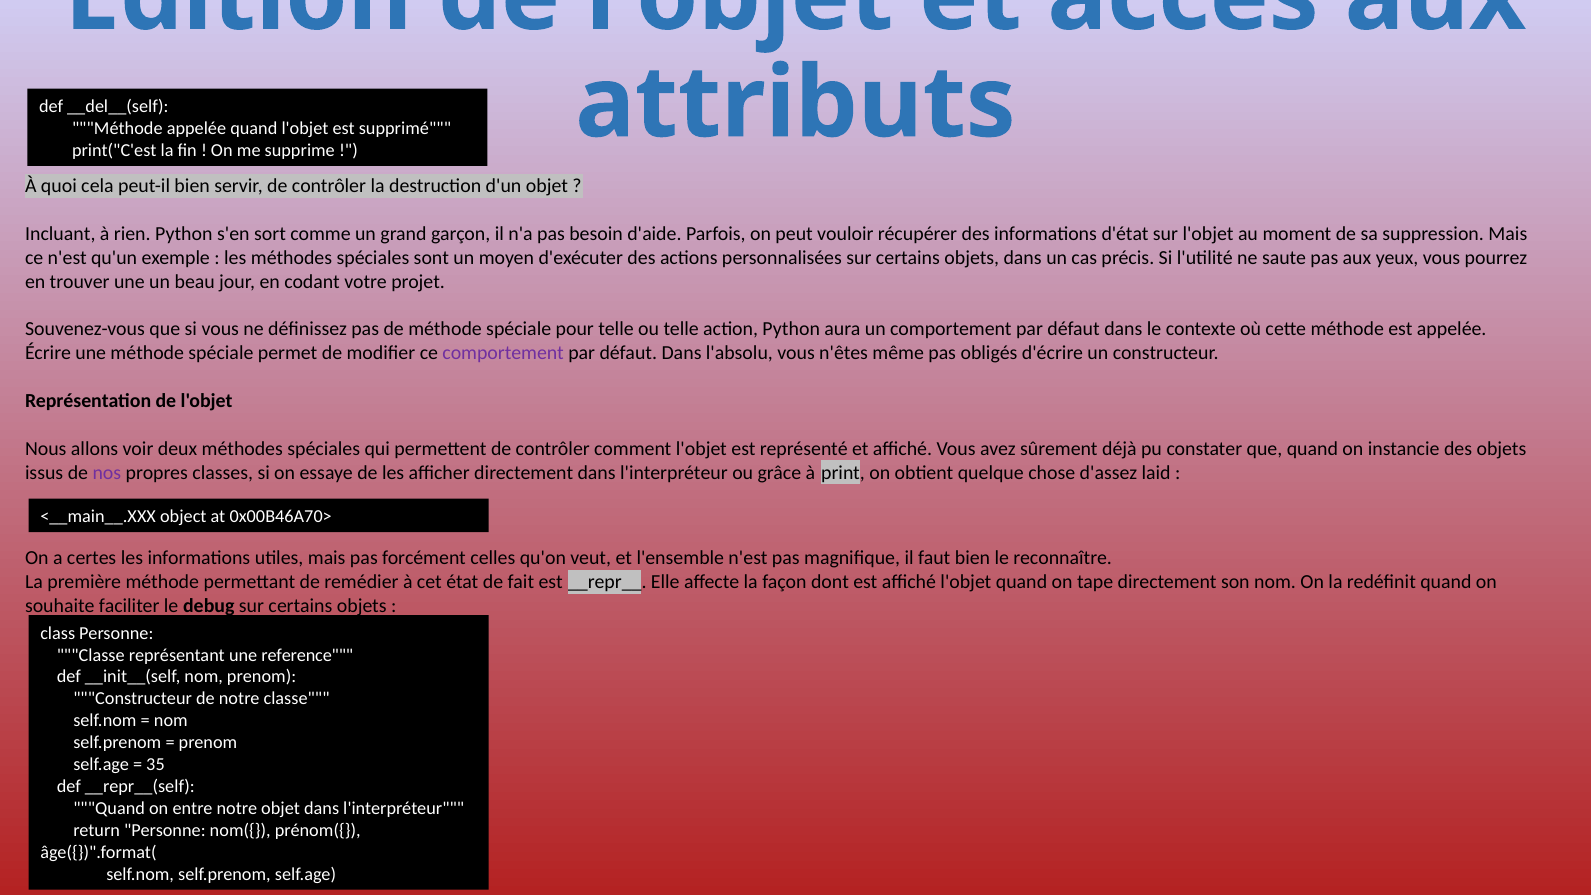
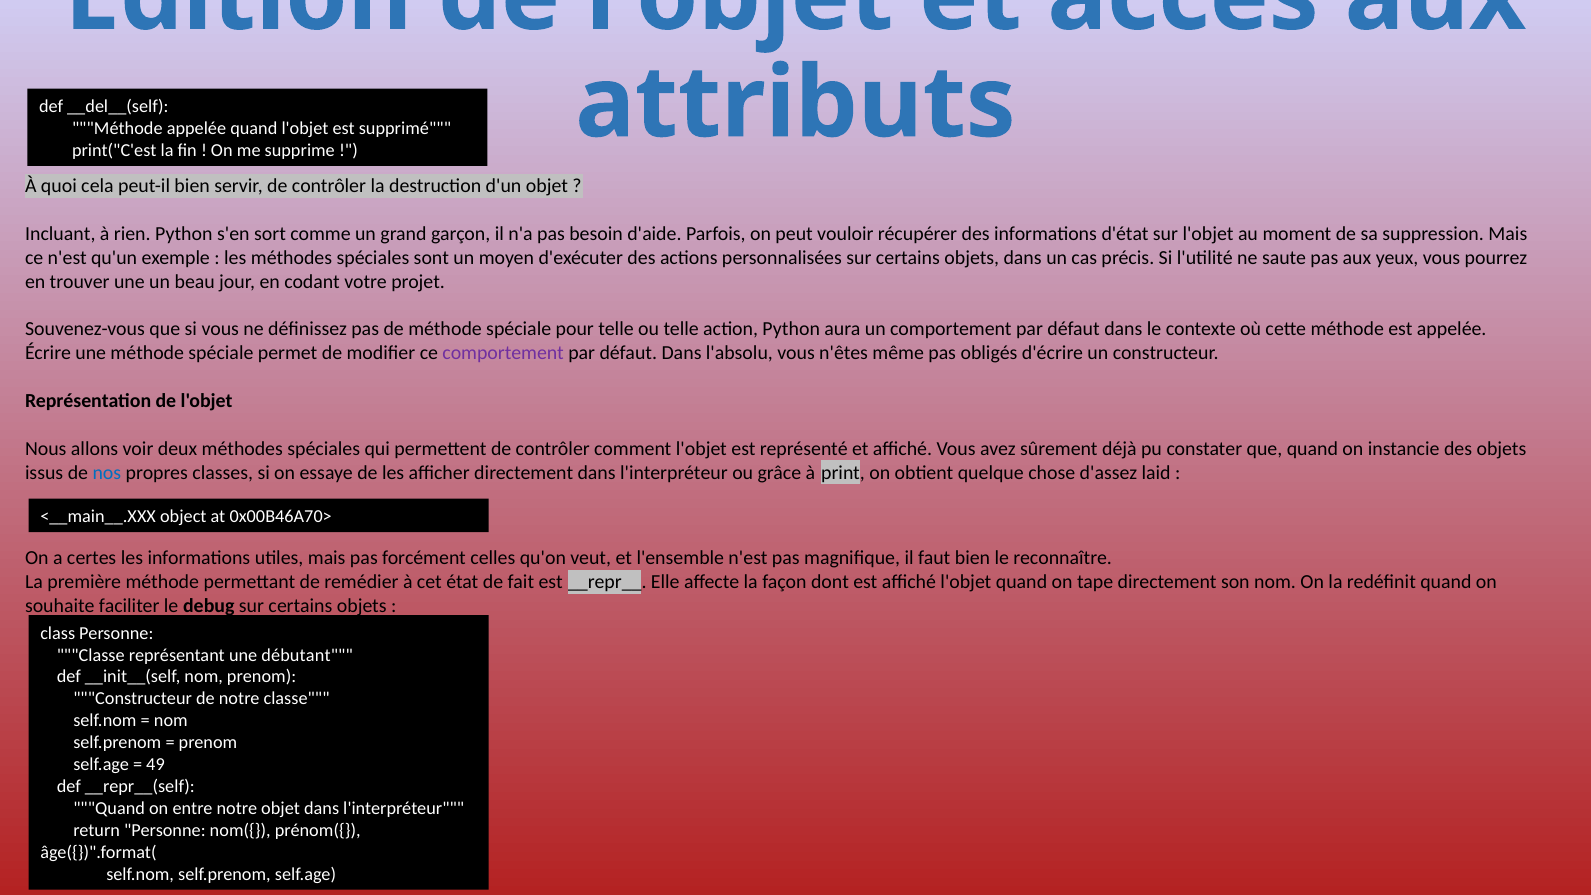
nos colour: purple -> blue (107, 472)
reference: reference -> débutant (307, 655)
35: 35 -> 49 (155, 764)
